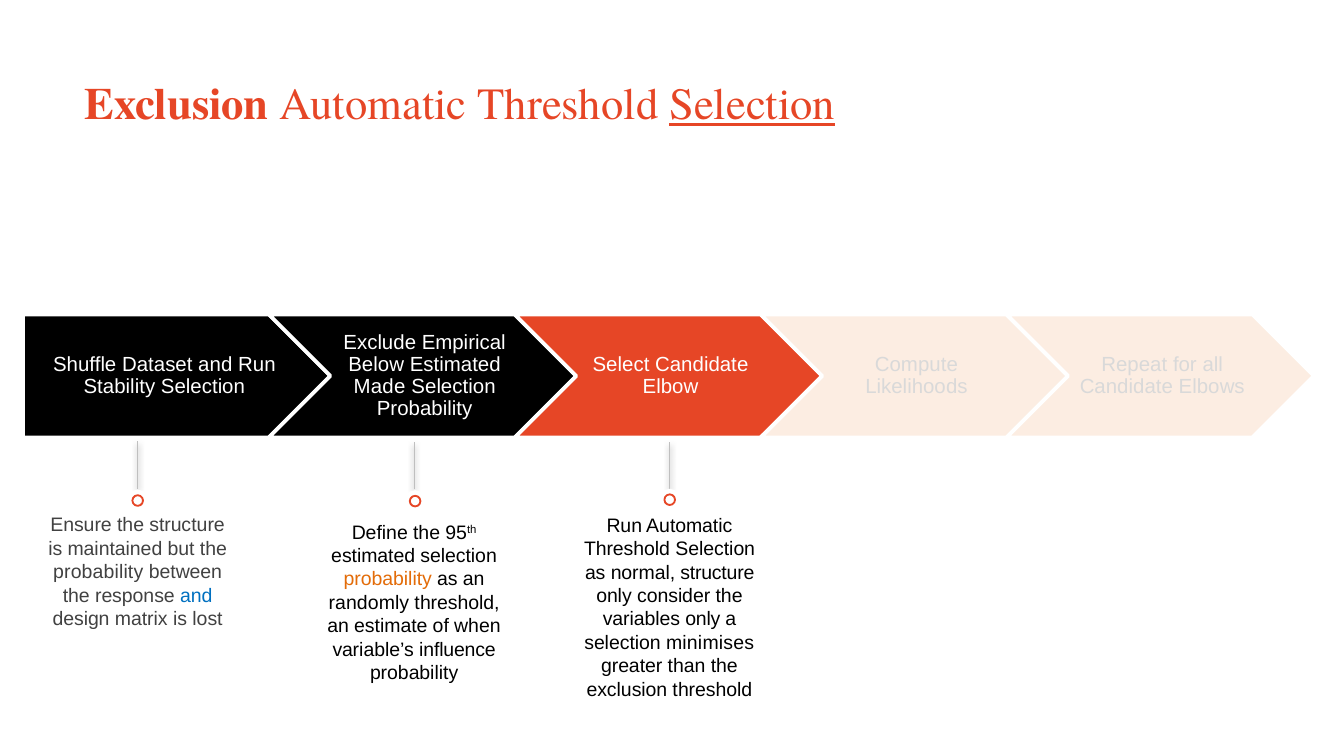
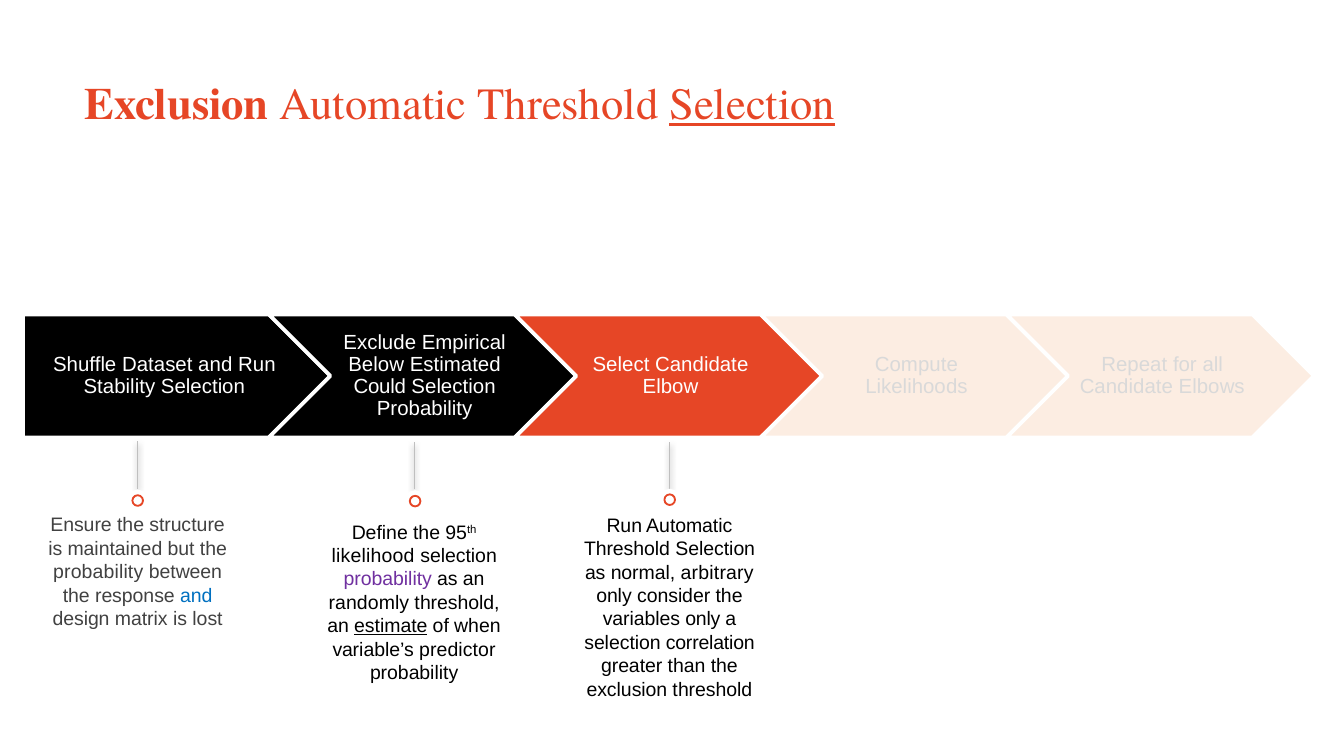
Made: Made -> Could (380, 387)
estimated: estimated -> likelihood (373, 556)
normal structure: structure -> arbitrary (717, 573)
probability colour: orange -> purple (388, 580)
estimate underline: none -> present (391, 626)
minimises: minimises -> correlation (710, 643)
influence: influence -> predictor (457, 650)
